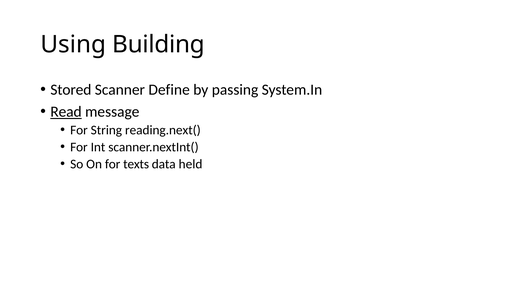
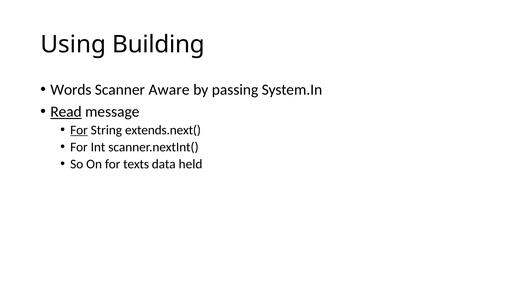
Stored: Stored -> Words (71, 90)
Define: Define -> Aware (169, 90)
For underline: none -> present (79, 130)
reading.next(: reading.next( -> extends.next( (163, 130)
